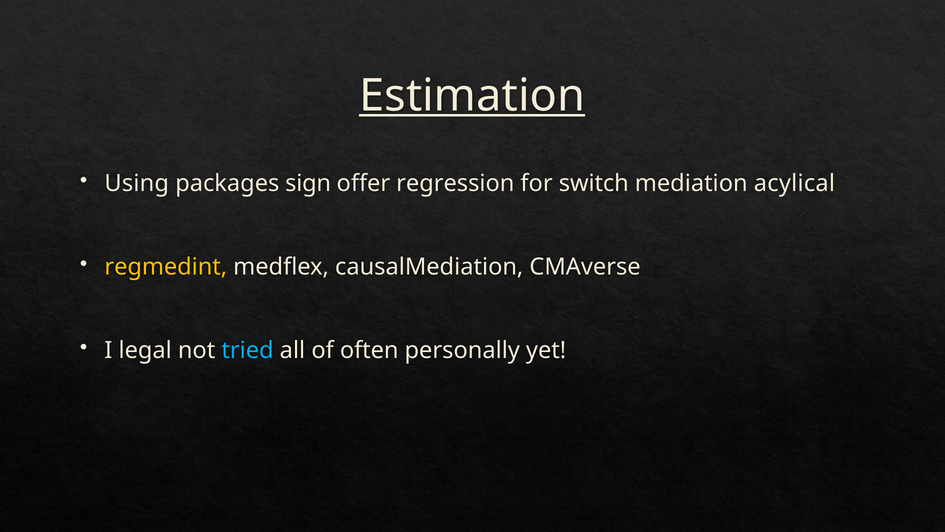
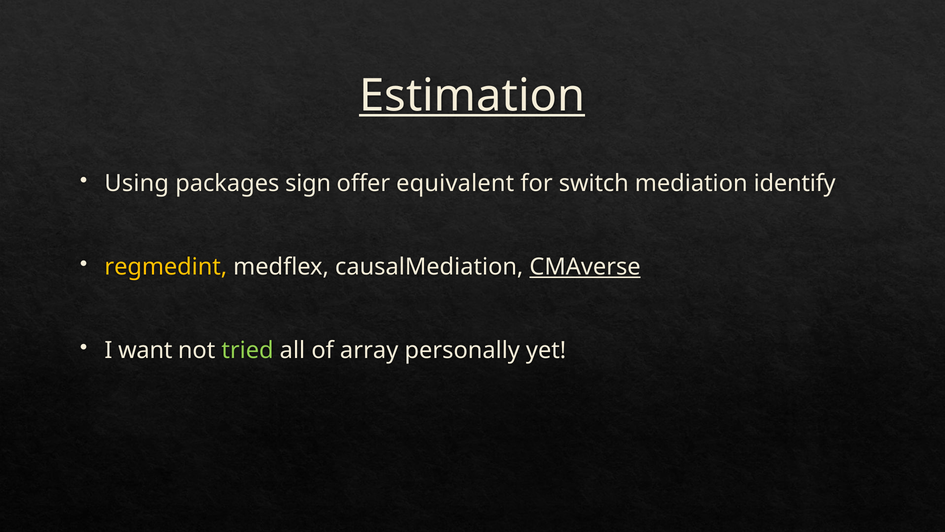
regression: regression -> equivalent (455, 183)
acylical: acylical -> identify (795, 183)
CMAverse underline: none -> present (585, 267)
legal: legal -> want (145, 350)
tried colour: light blue -> light green (248, 350)
often: often -> array (369, 350)
